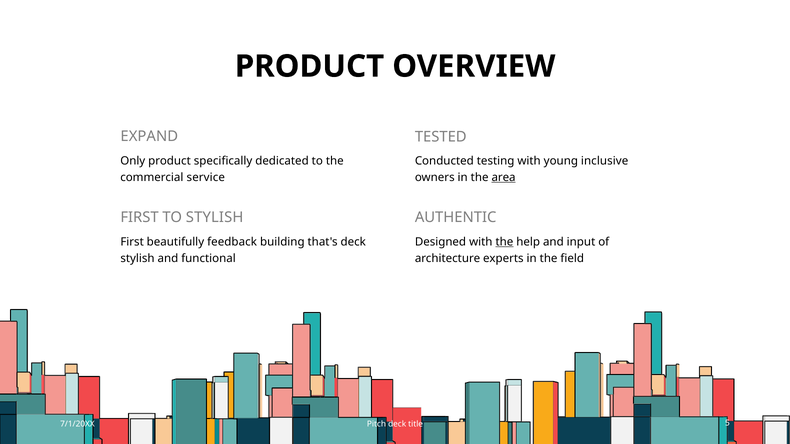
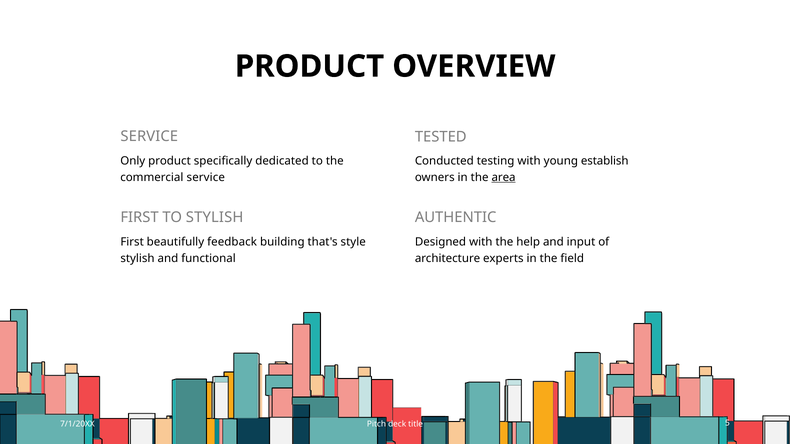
EXPAND: EXPAND -> SERVICE (149, 137)
inclusive: inclusive -> establish (605, 161)
that's deck: deck -> style (353, 242)
the underline: present -> none (504, 242)
